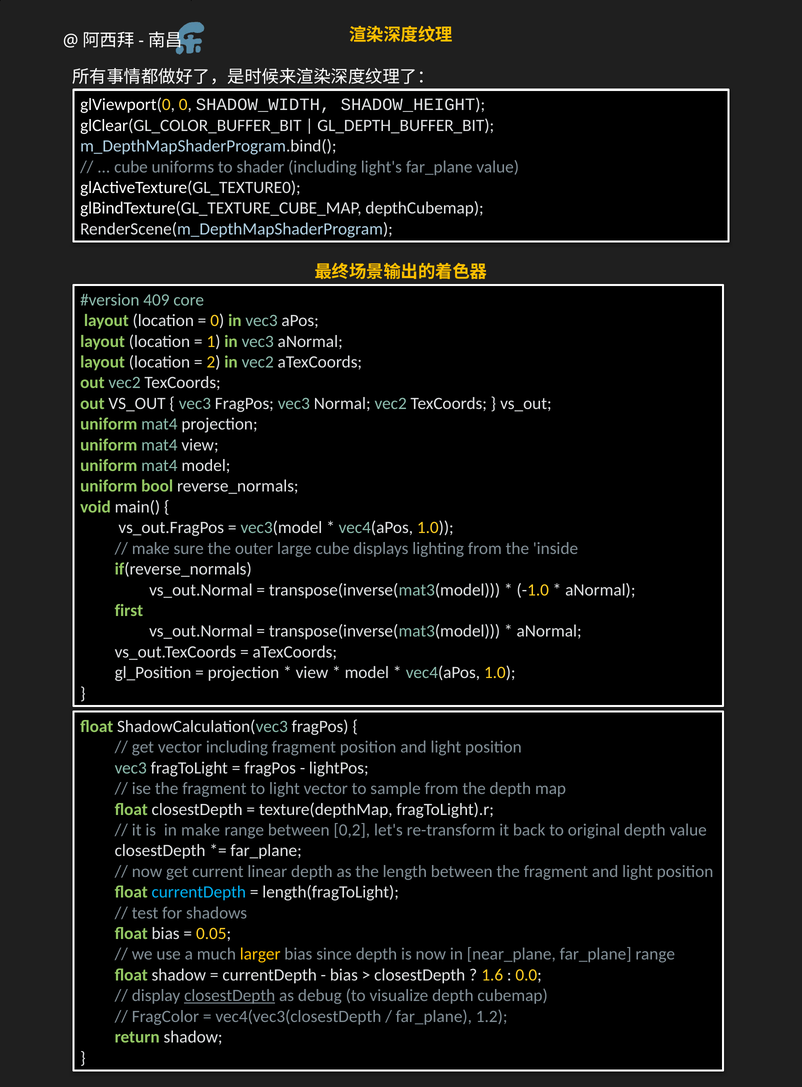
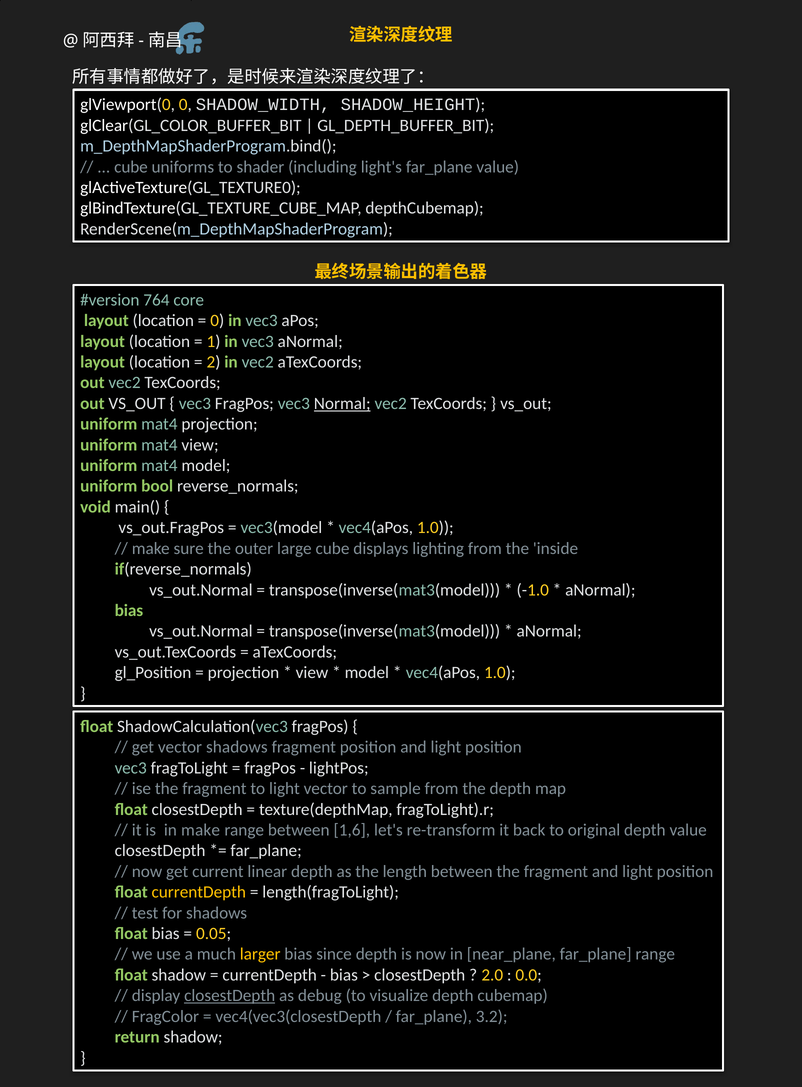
409: 409 -> 764 (156, 300)
Normal underline: none -> present (342, 403)
first: first -> bias (129, 611)
vector including: including -> shadows (237, 747)
0,2: 0,2 -> 1,6 (352, 830)
currentDepth colour: light blue -> yellow (199, 892)
1.6: 1.6 -> 2.0 (492, 975)
1.2: 1.2 -> 3.2 (492, 1016)
